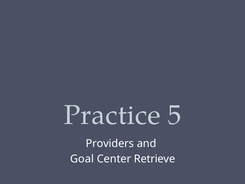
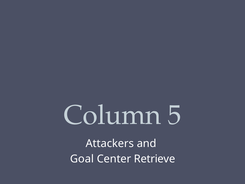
Practice: Practice -> Column (112, 115)
Providers: Providers -> Attackers (110, 143)
